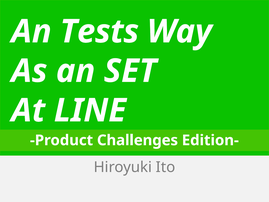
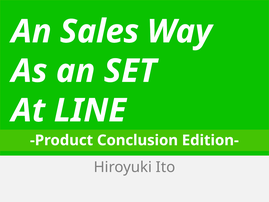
Tests: Tests -> Sales (99, 32)
Challenges: Challenges -> Conclusion (137, 140)
